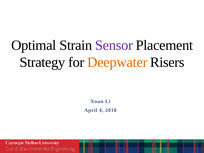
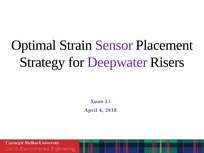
Deepwater colour: orange -> purple (117, 62)
